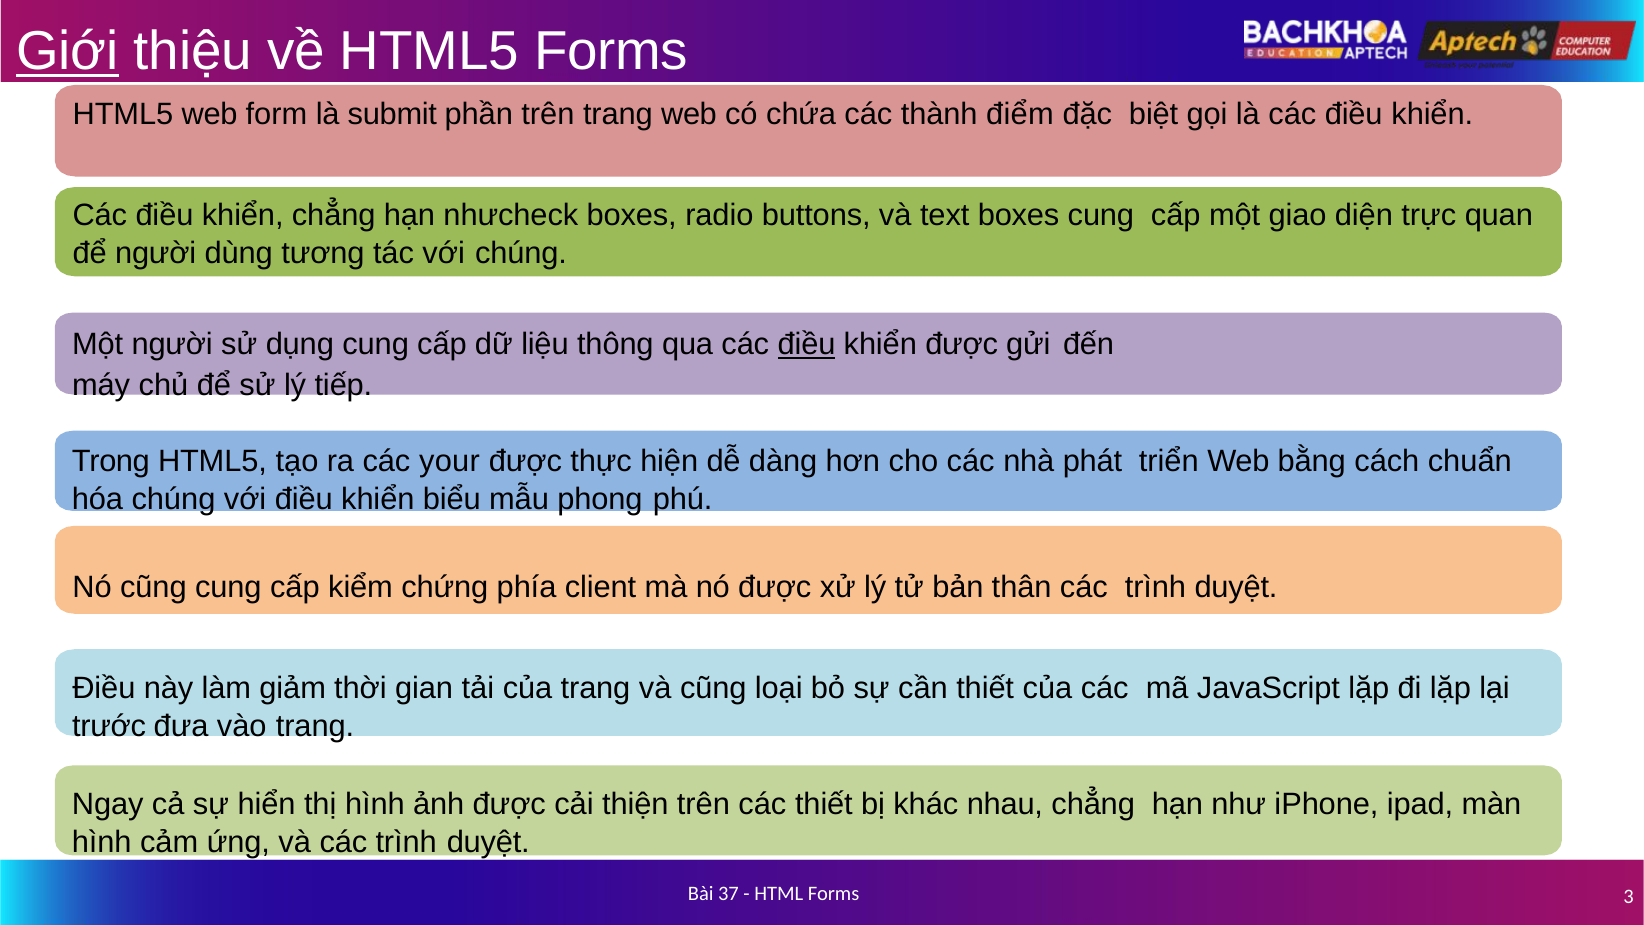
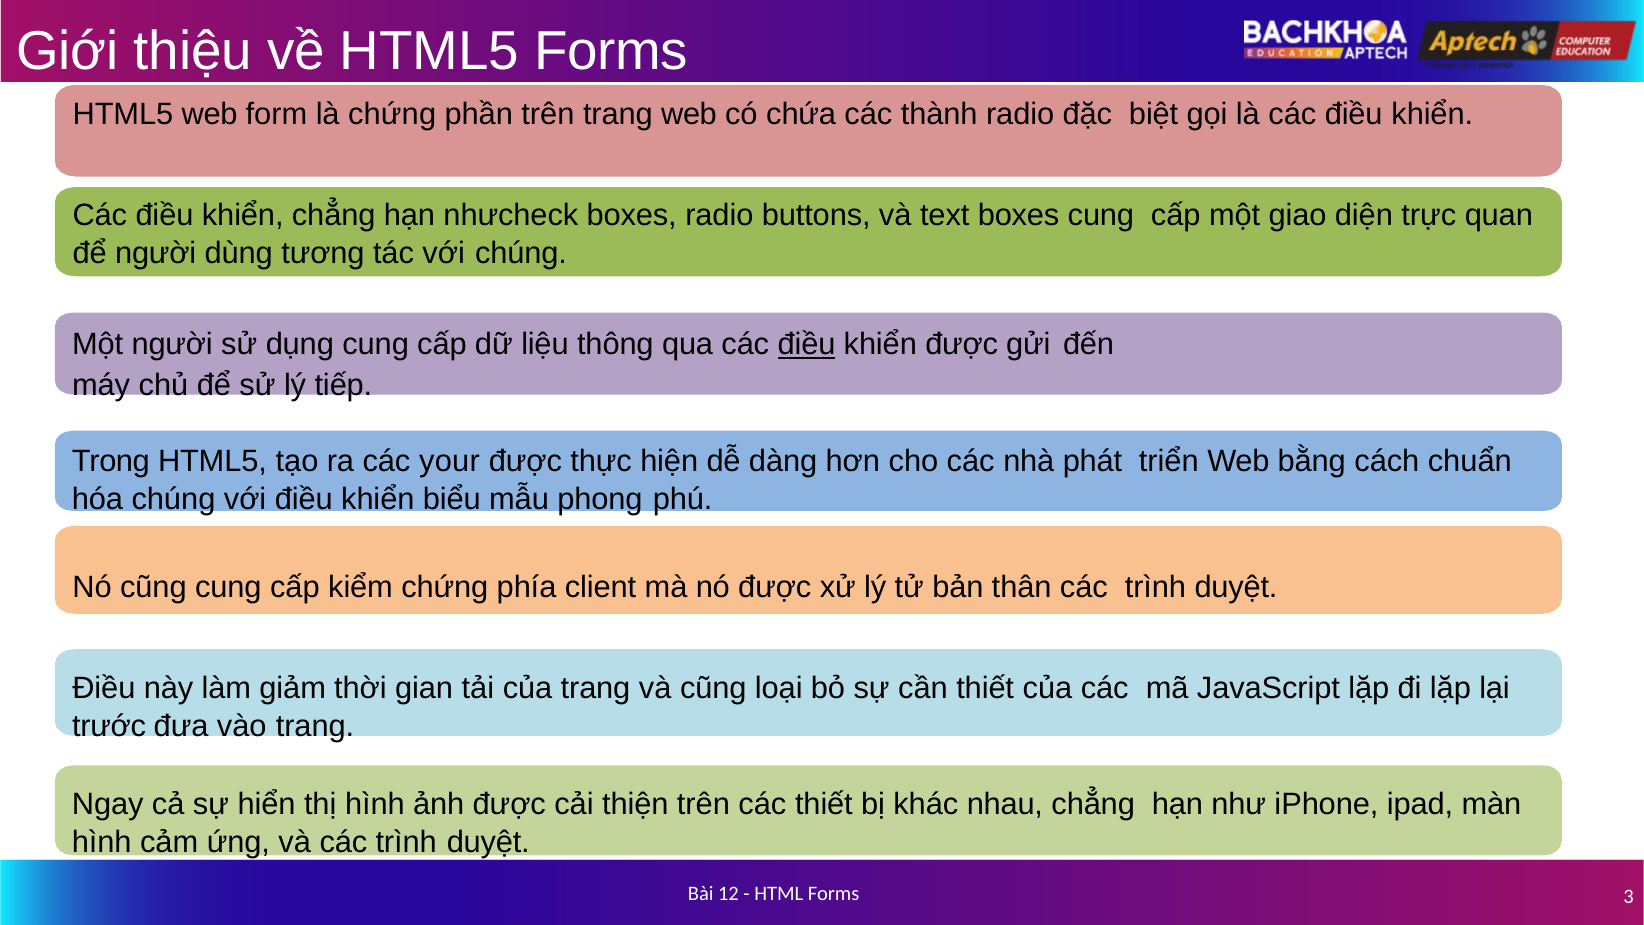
Giới underline: present -> none (68, 52)
là submit: submit -> chứng (392, 115)
thành điểm: điểm -> radio (1020, 115)
37: 37 -> 12 (729, 894)
